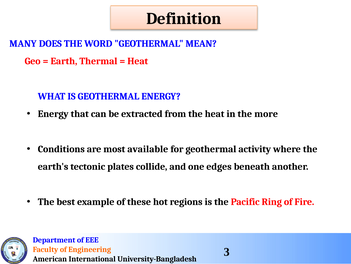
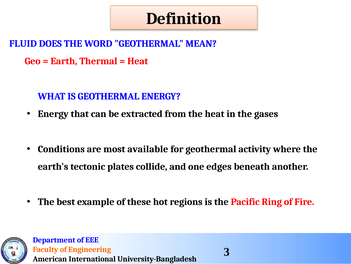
MANY: MANY -> FLUID (23, 43)
more: more -> gases (266, 114)
